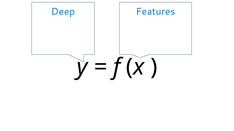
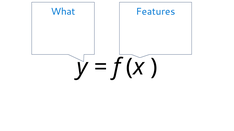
Deep: Deep -> What (63, 12)
